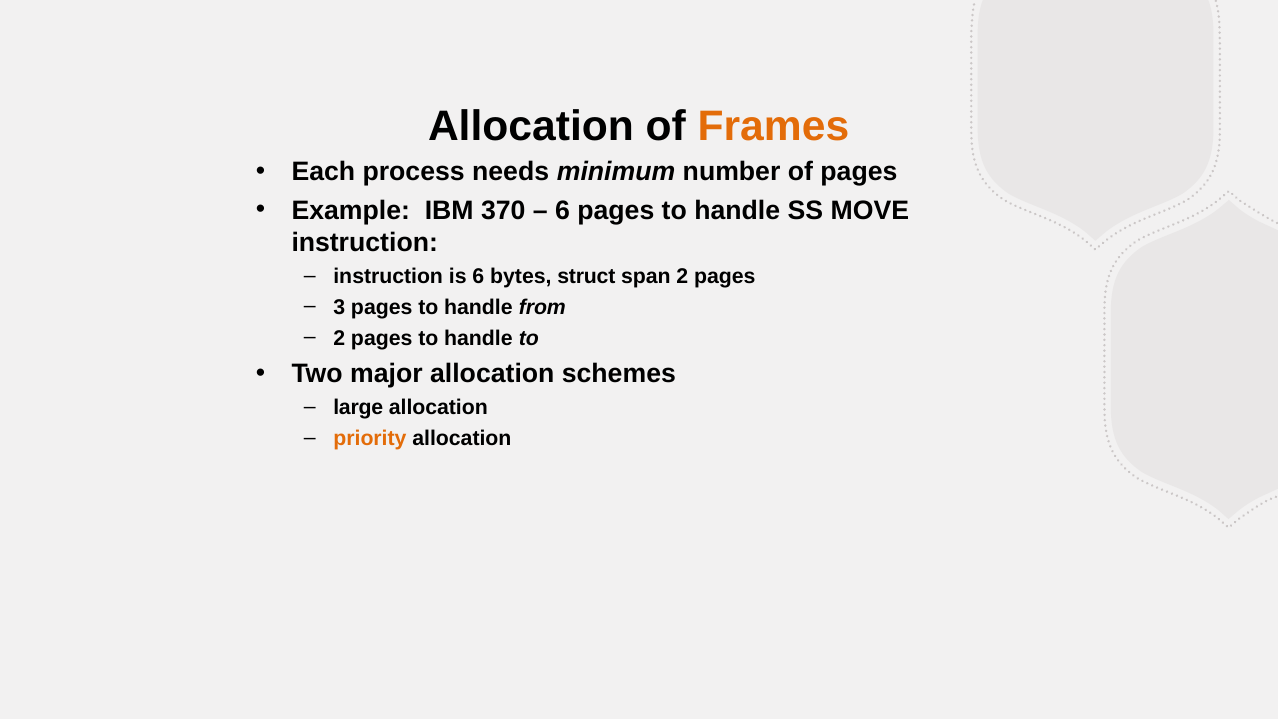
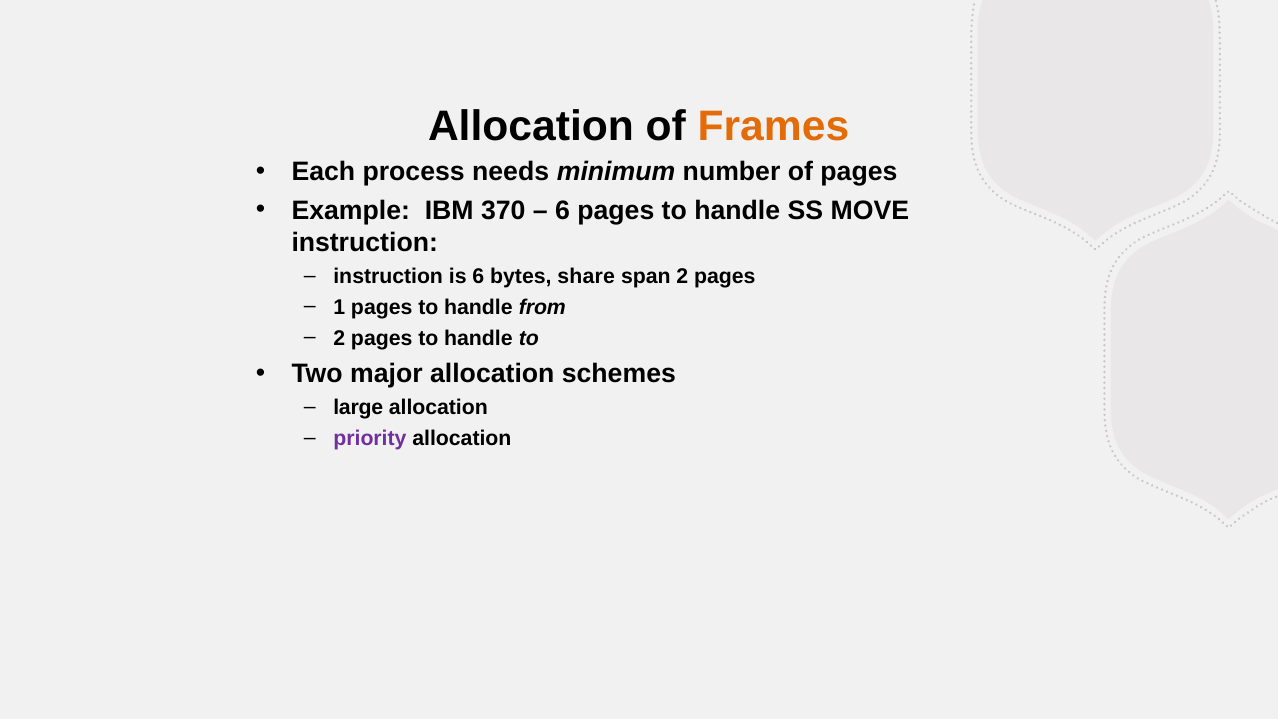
struct: struct -> share (586, 276)
3: 3 -> 1 (339, 307)
priority colour: orange -> purple (370, 438)
